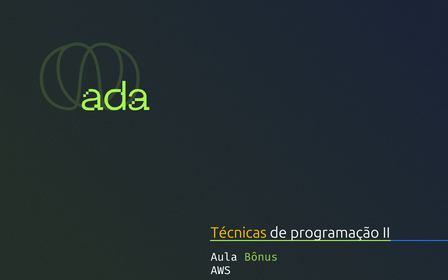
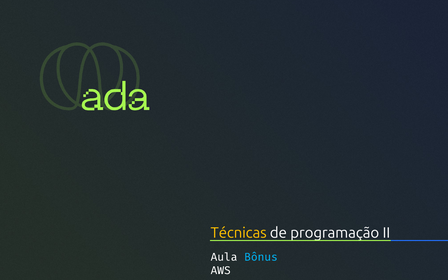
Bônus colour: light green -> light blue (261, 257)
